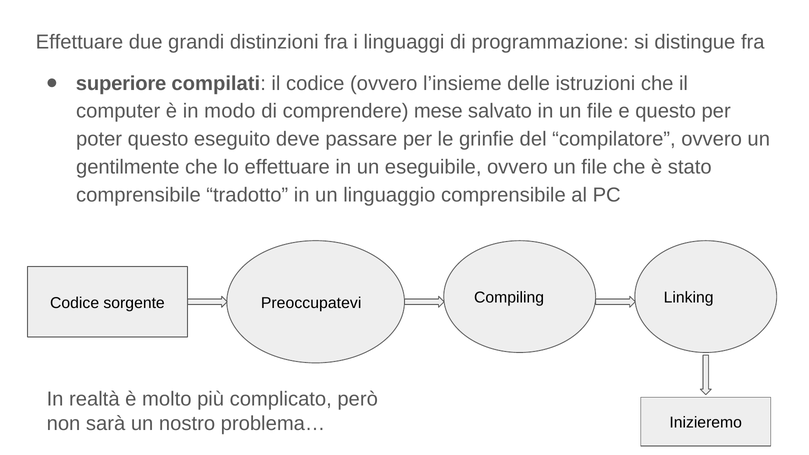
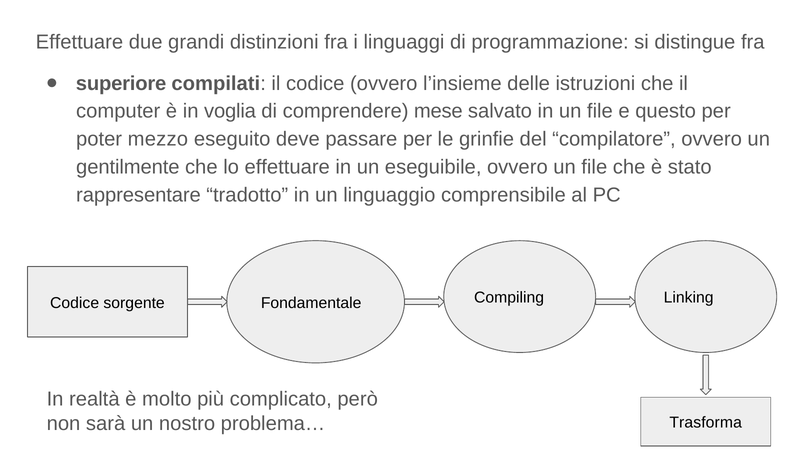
modo: modo -> voglia (230, 111)
poter questo: questo -> mezzo (158, 139)
comprensibile: comprensibile -> rappresentare (138, 195)
Preoccupatevi: Preoccupatevi -> Fondamentale (311, 303)
Inizieremo: Inizieremo -> Trasforma (706, 423)
